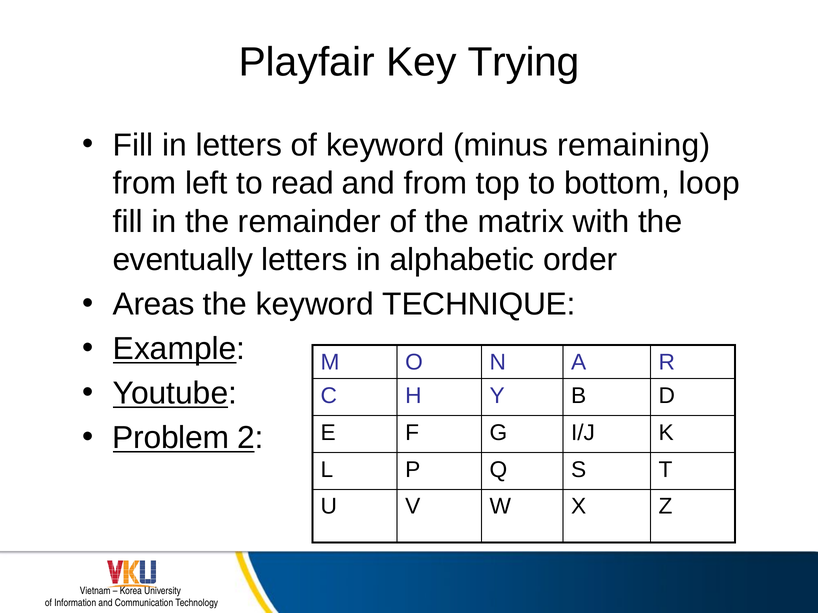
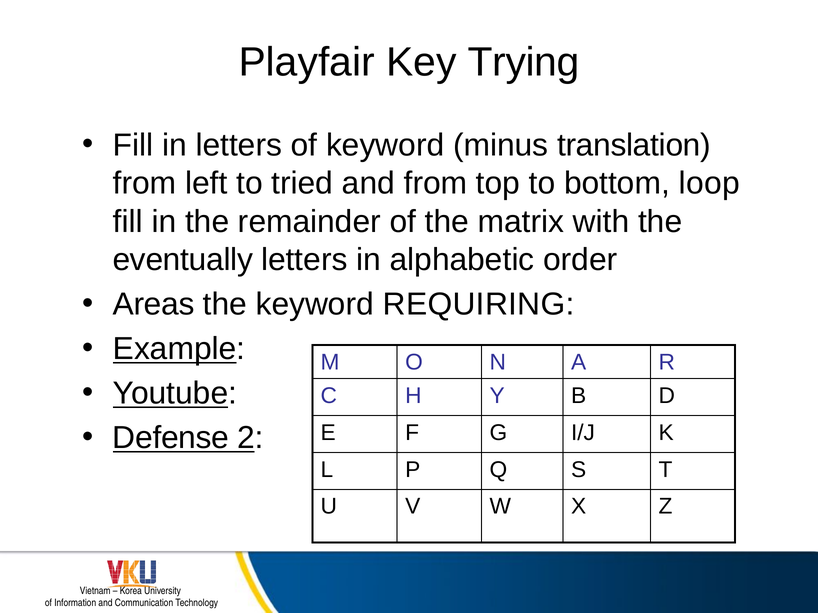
remaining: remaining -> translation (634, 145)
read: read -> tried (302, 184)
TECHNIQUE: TECHNIQUE -> REQUIRING (479, 304)
Problem: Problem -> Defense (171, 438)
